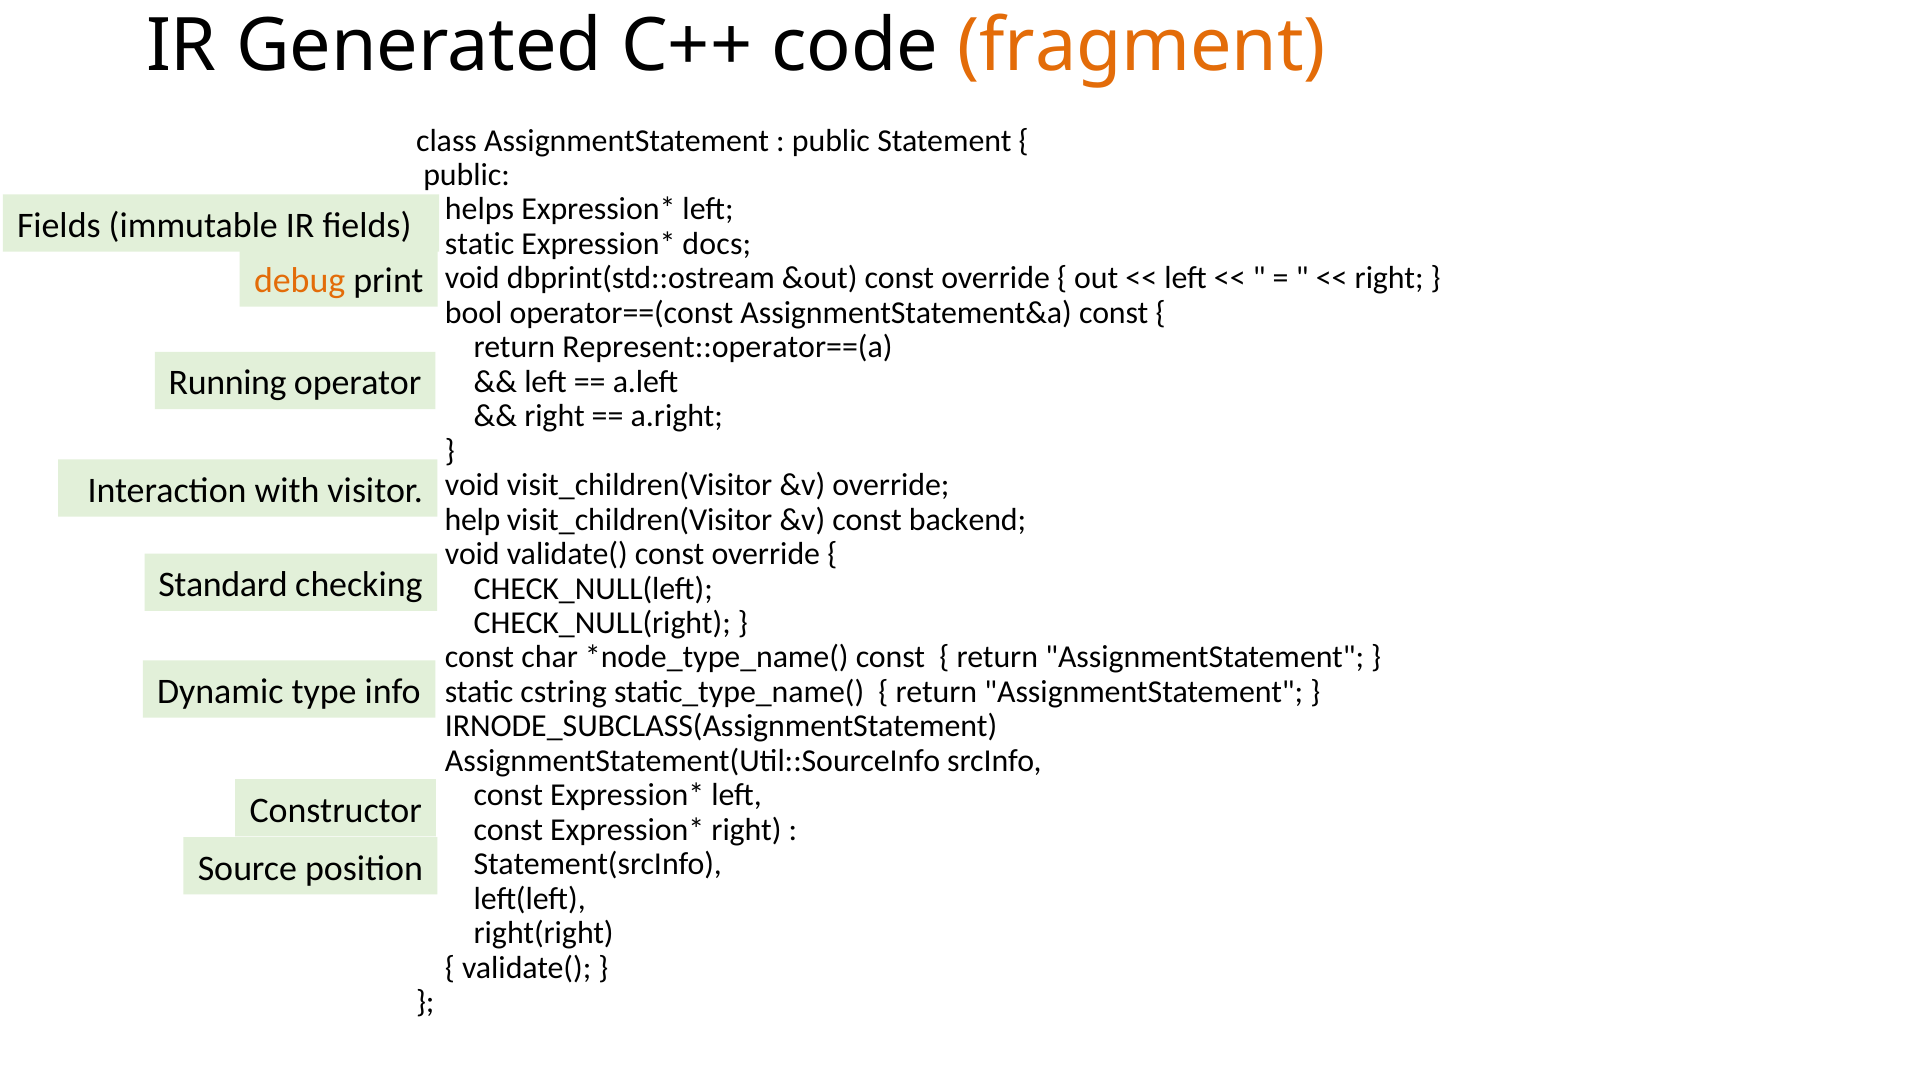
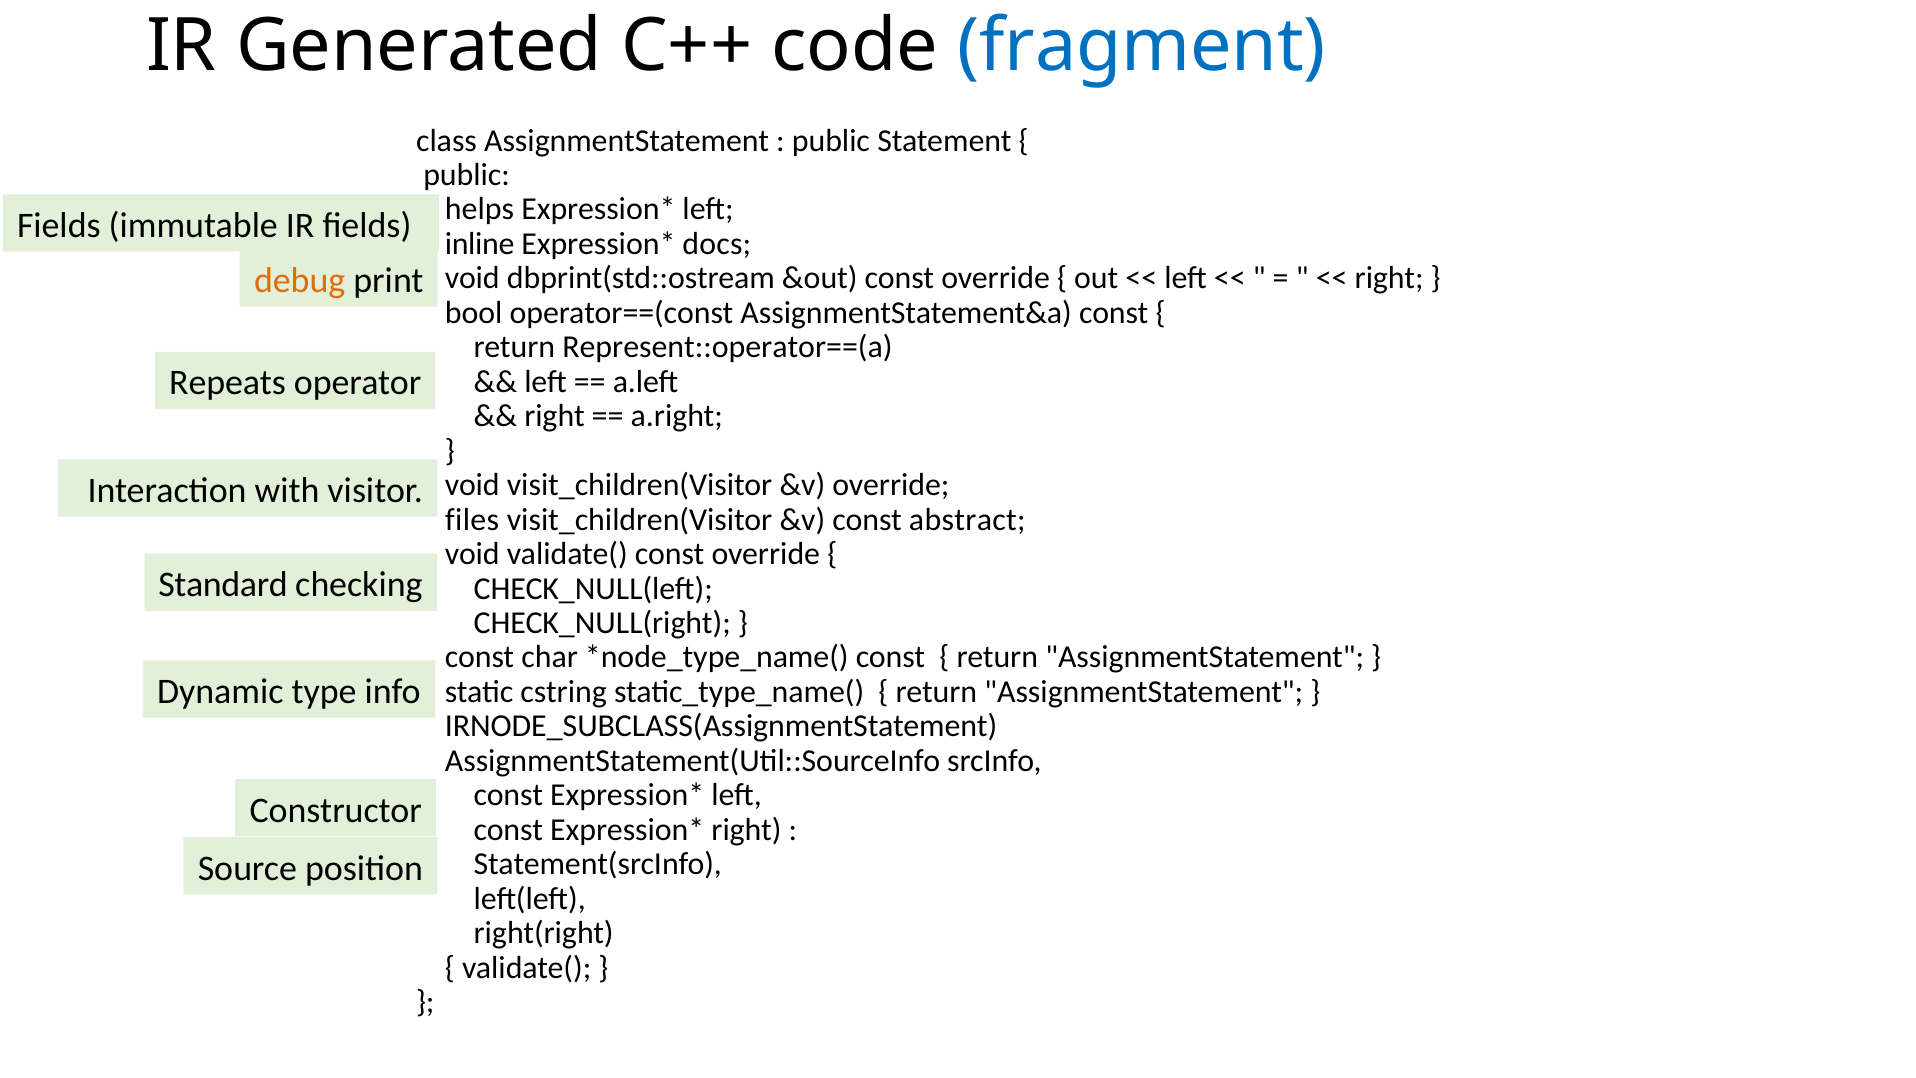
fragment colour: orange -> blue (1142, 47)
static: static -> inline (480, 244)
Running: Running -> Repeats (228, 383)
help: help -> files (472, 519)
backend: backend -> abstract (967, 519)
